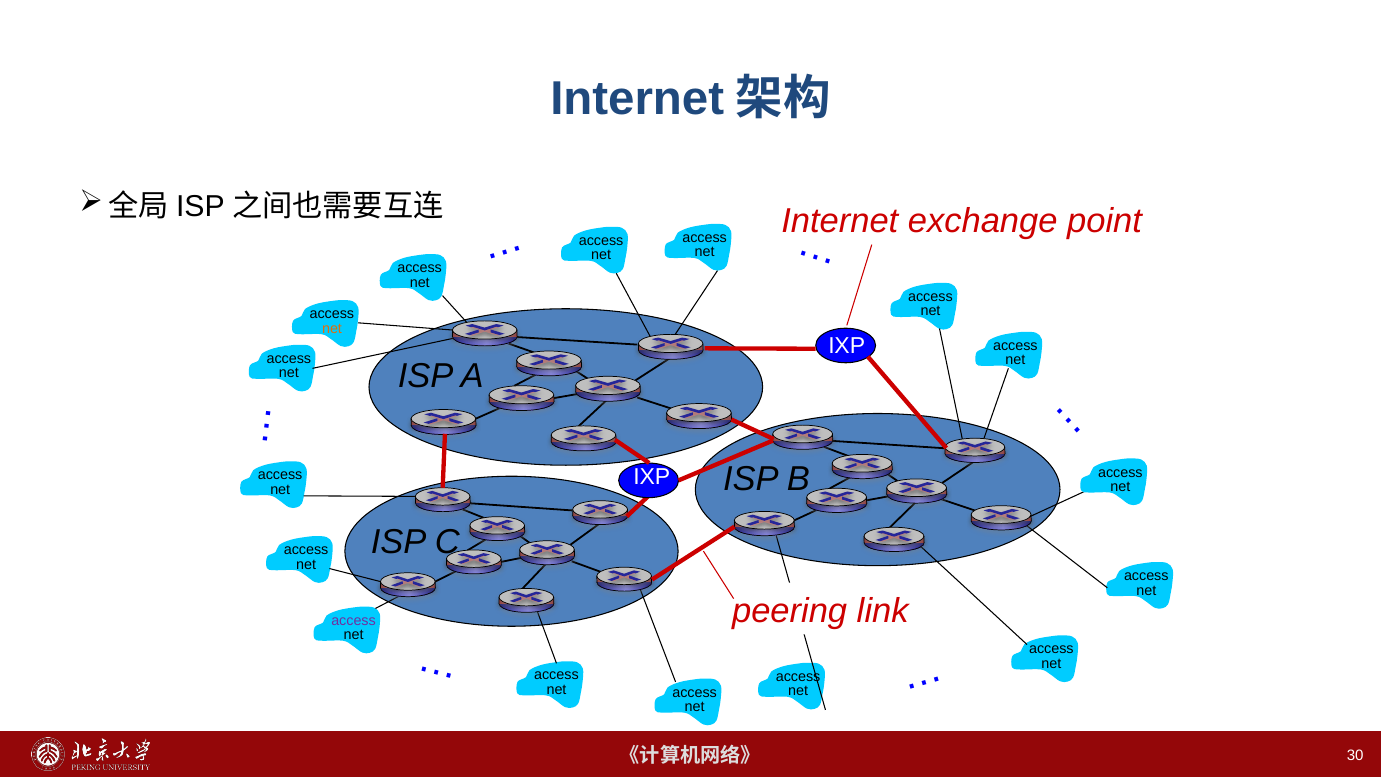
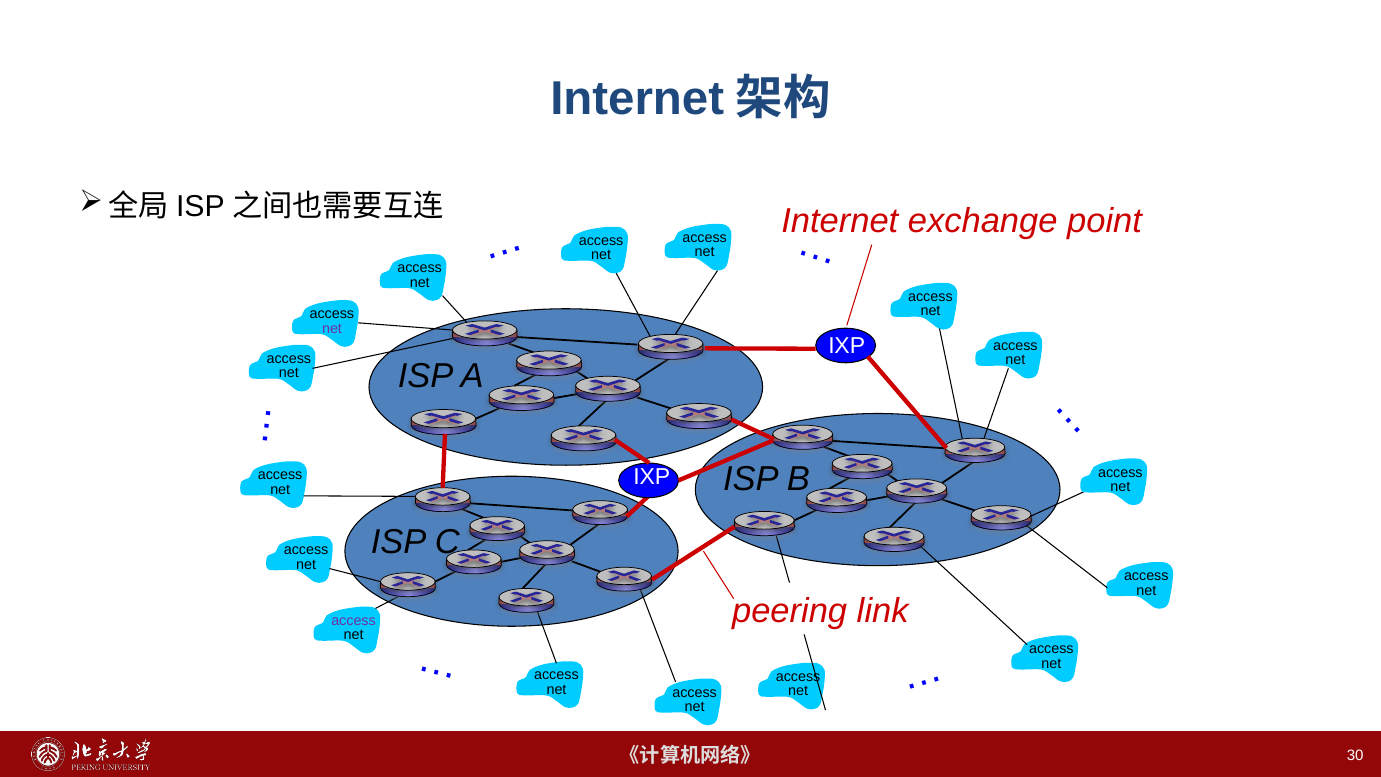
net colour: orange -> purple (332, 328)
